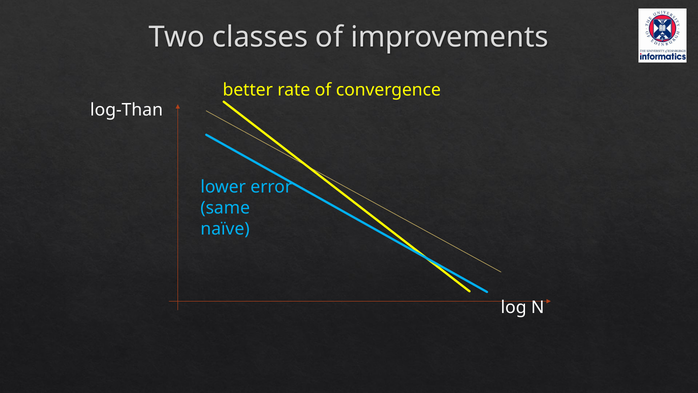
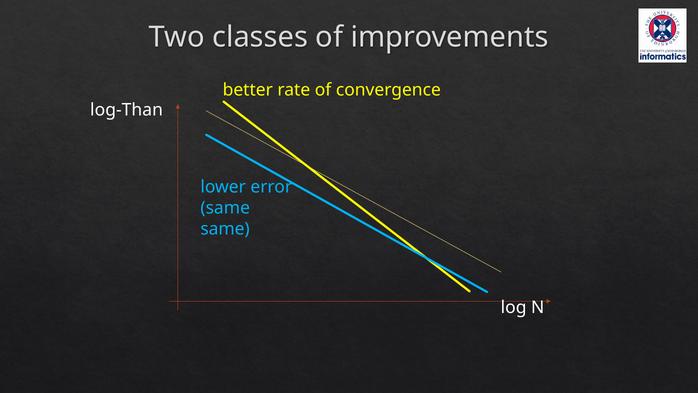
naïve: naïve -> same (225, 229)
